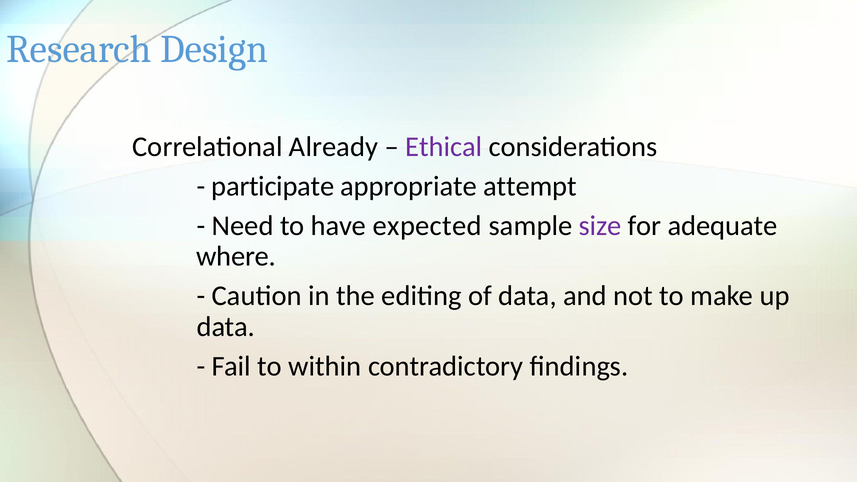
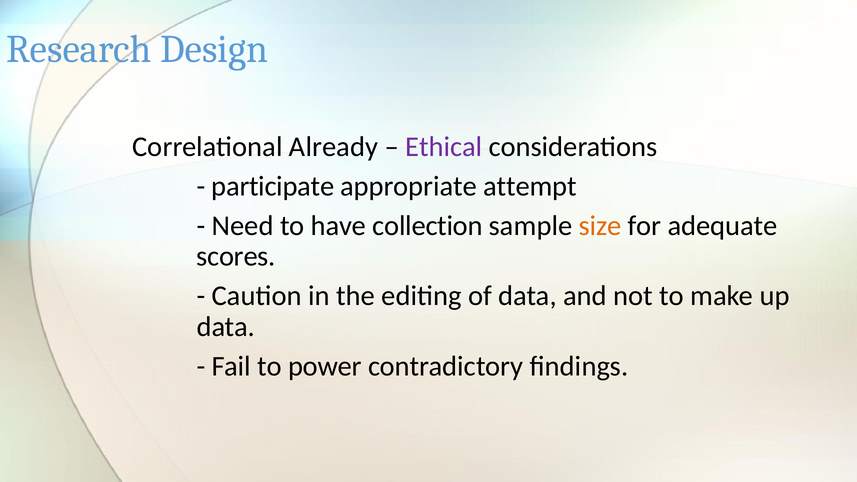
expected: expected -> collection (428, 226)
size colour: purple -> orange (600, 226)
where: where -> scores (236, 257)
within: within -> power (325, 366)
